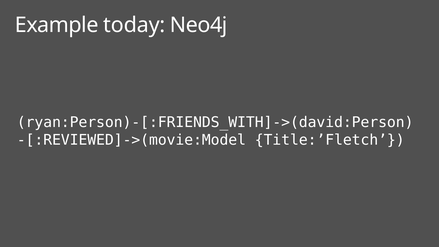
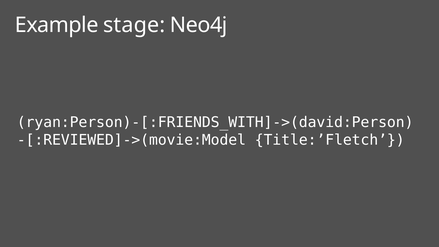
today: today -> stage (134, 25)
